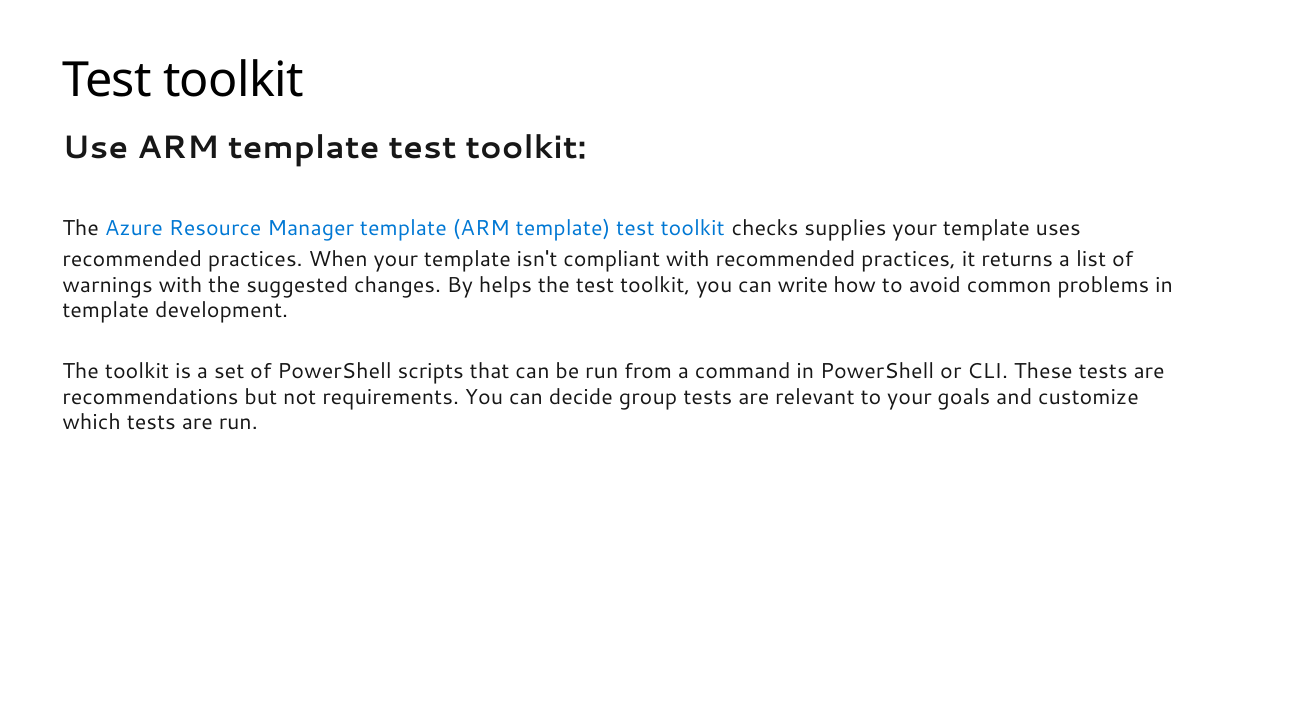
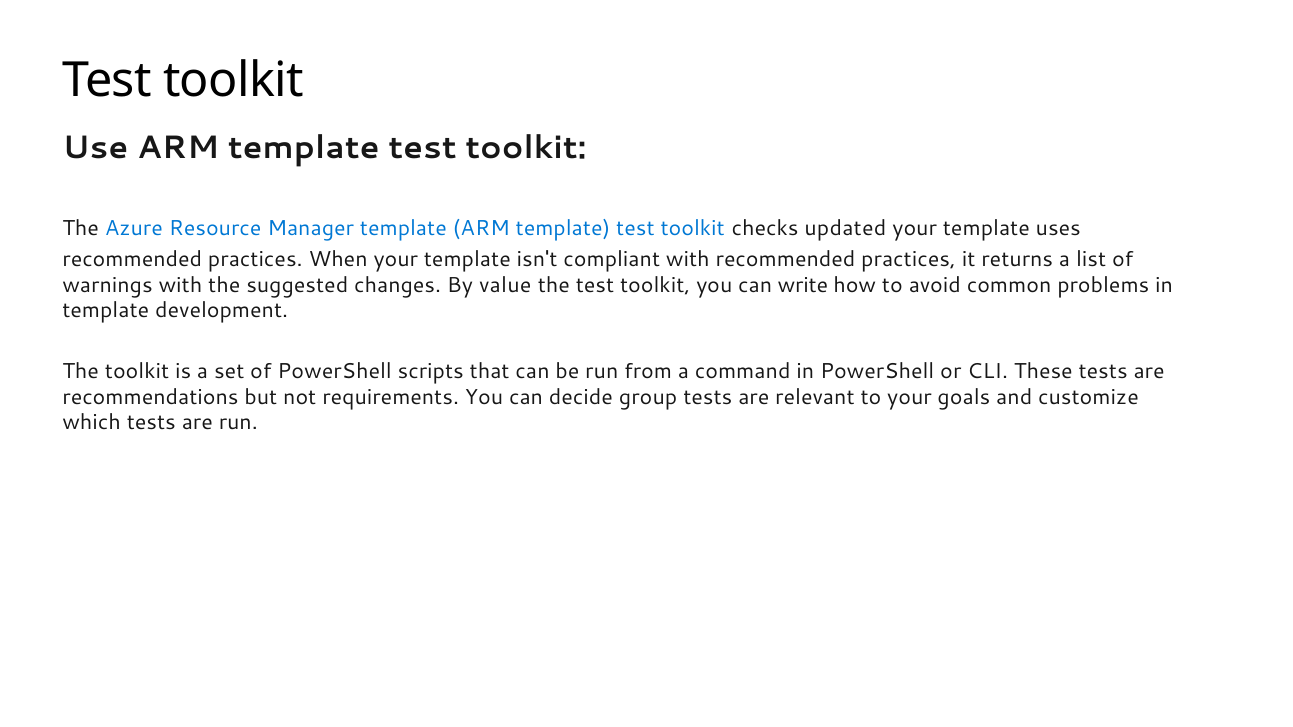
supplies: supplies -> updated (845, 229)
helps: helps -> value (505, 285)
